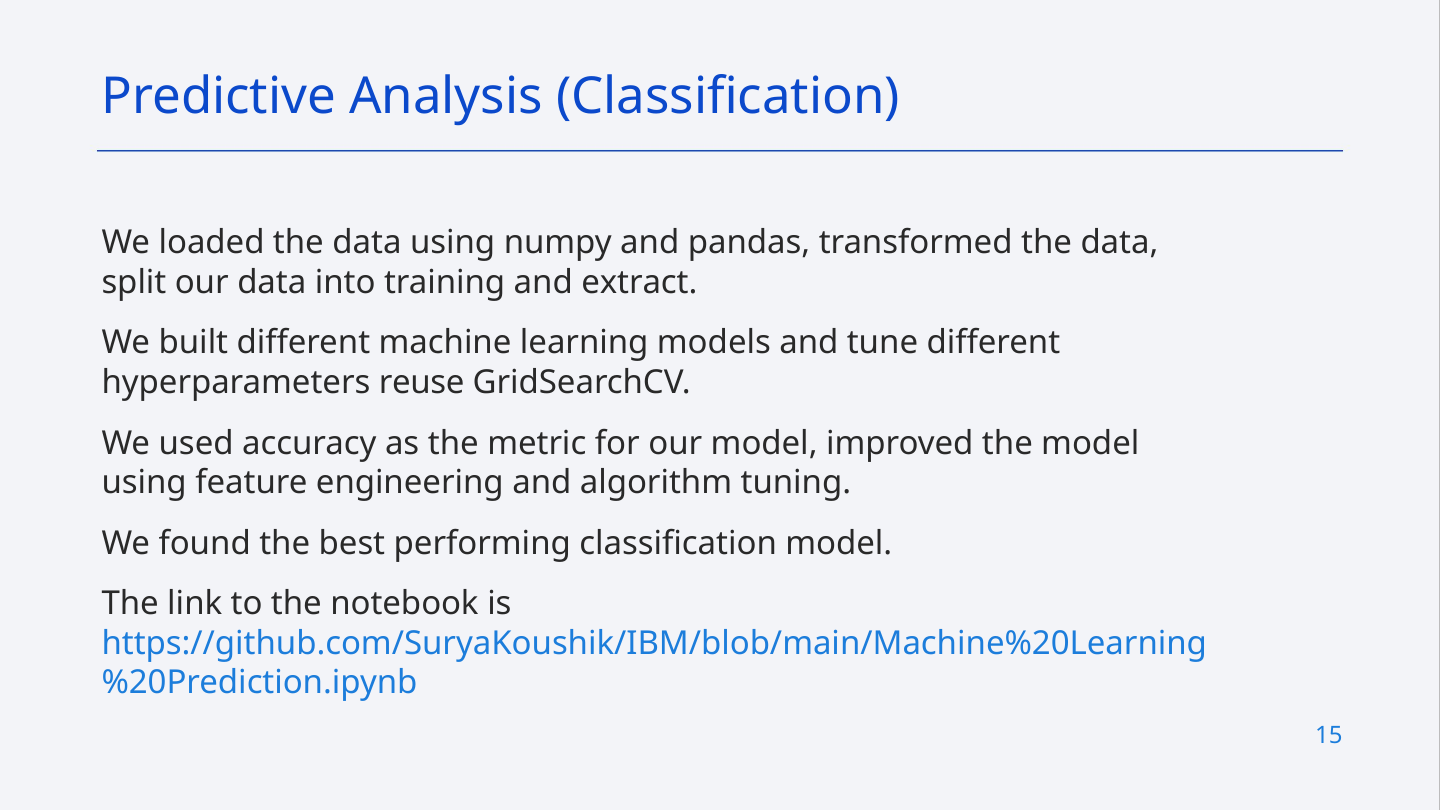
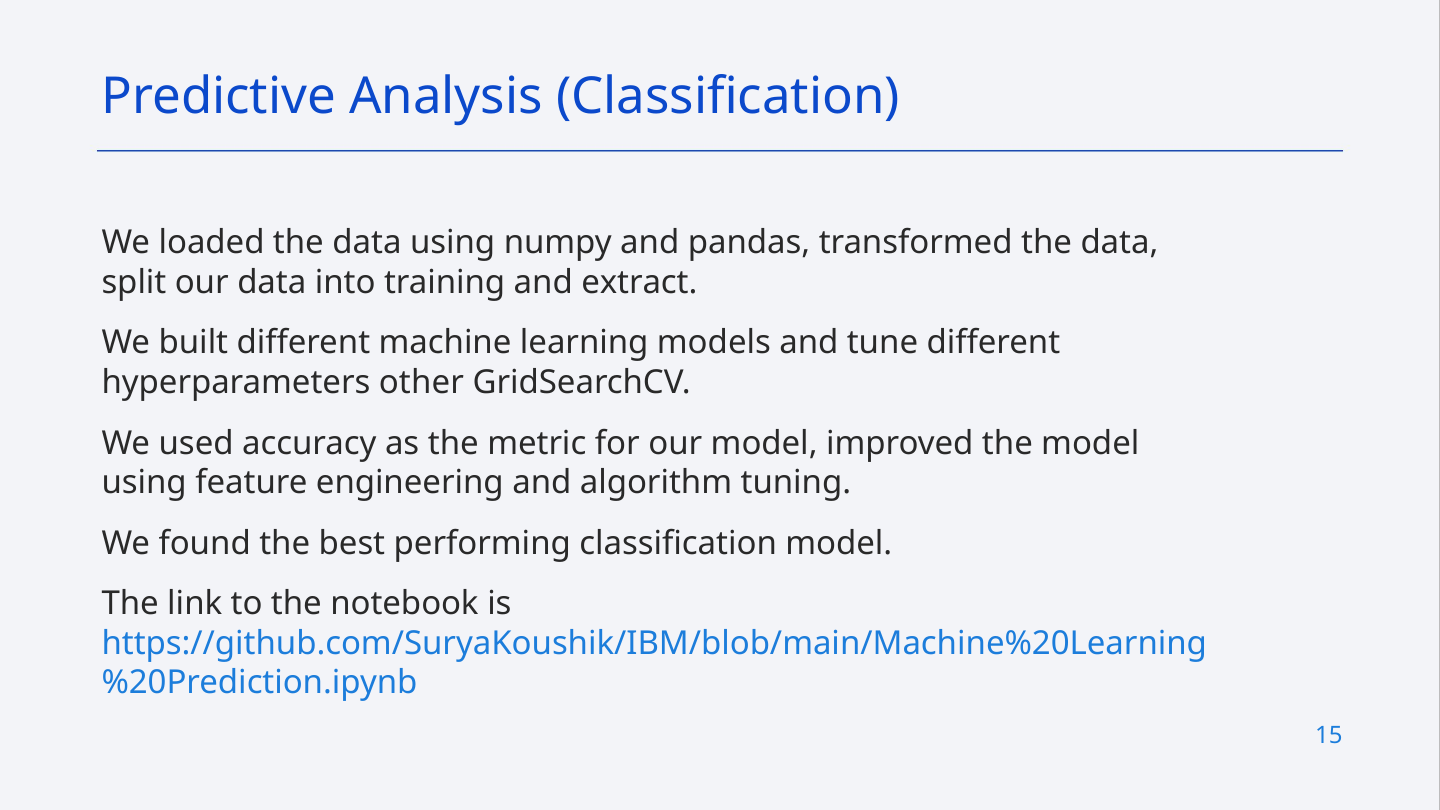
reuse: reuse -> other (421, 383)
